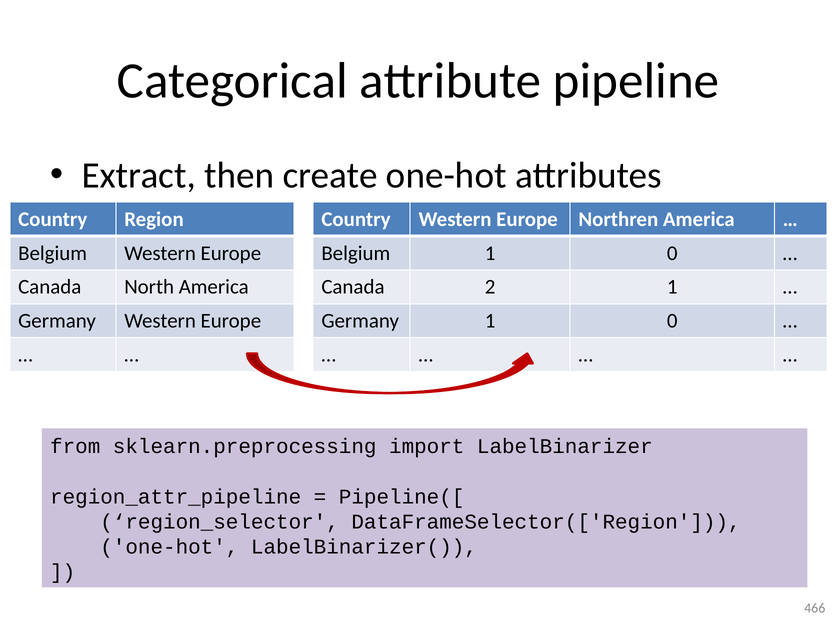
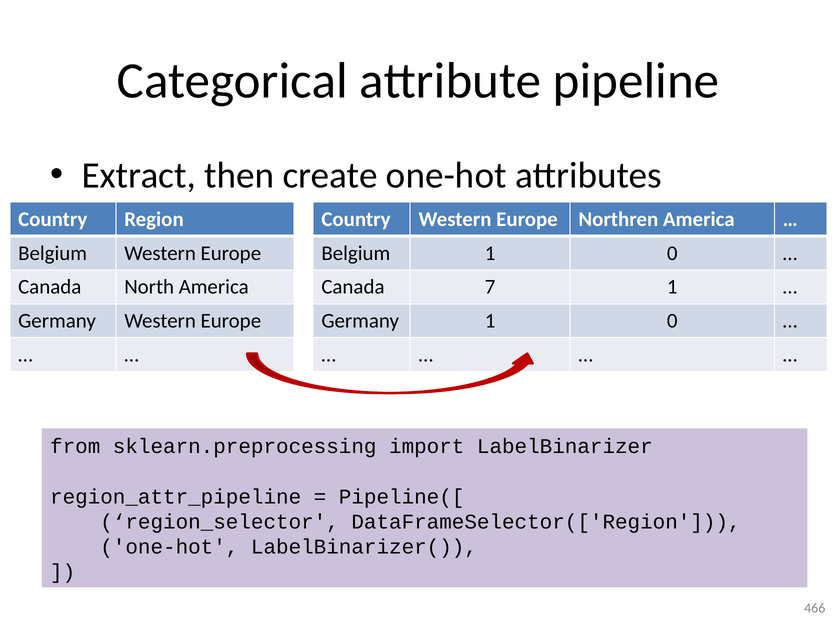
2: 2 -> 7 (490, 287)
